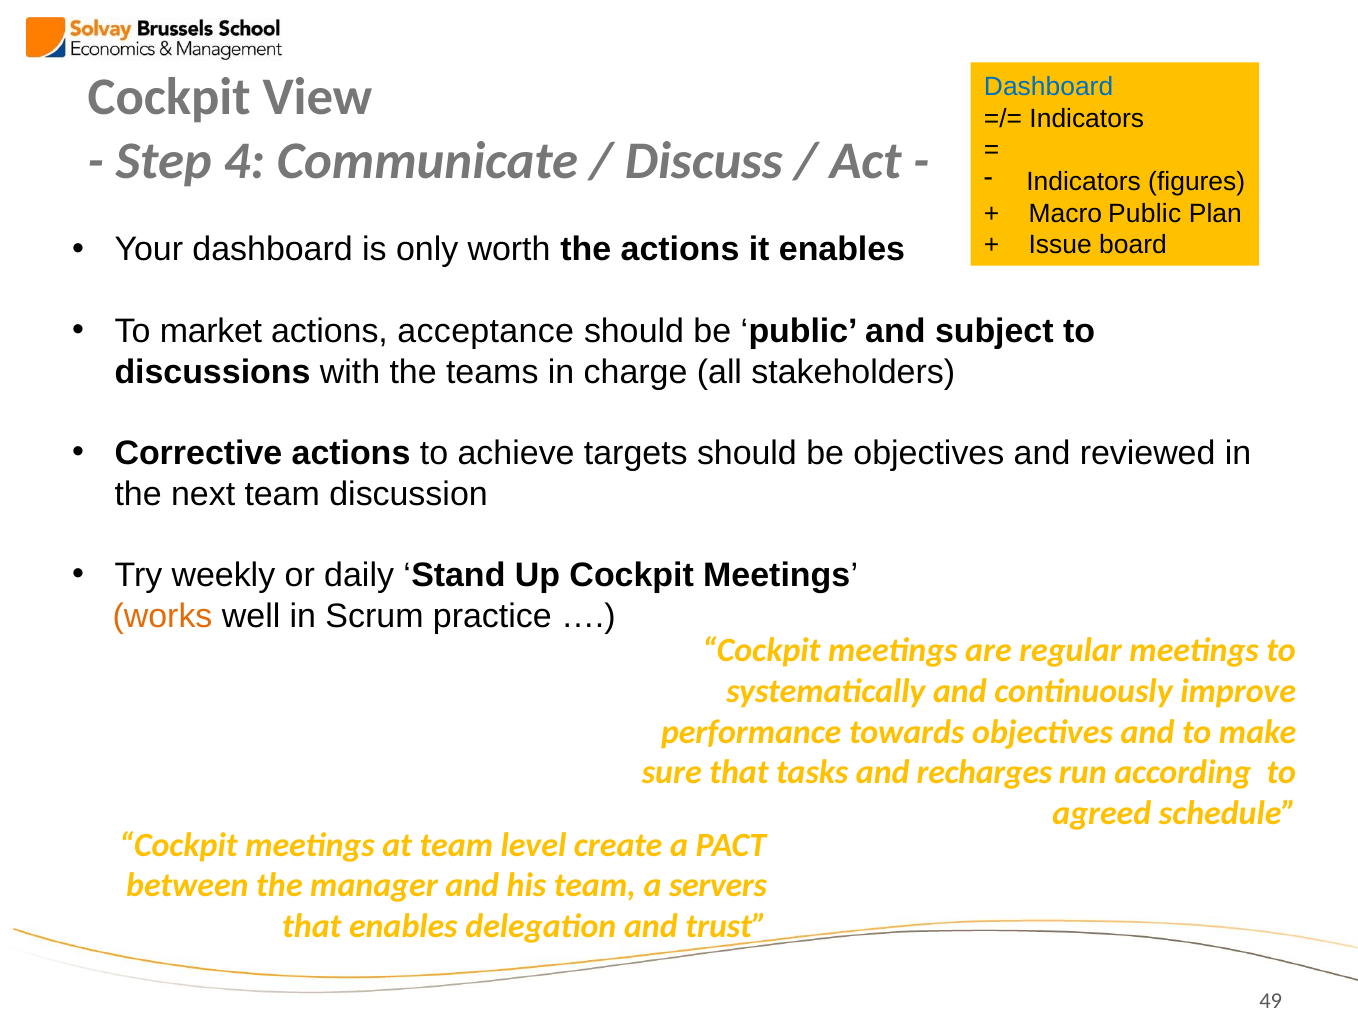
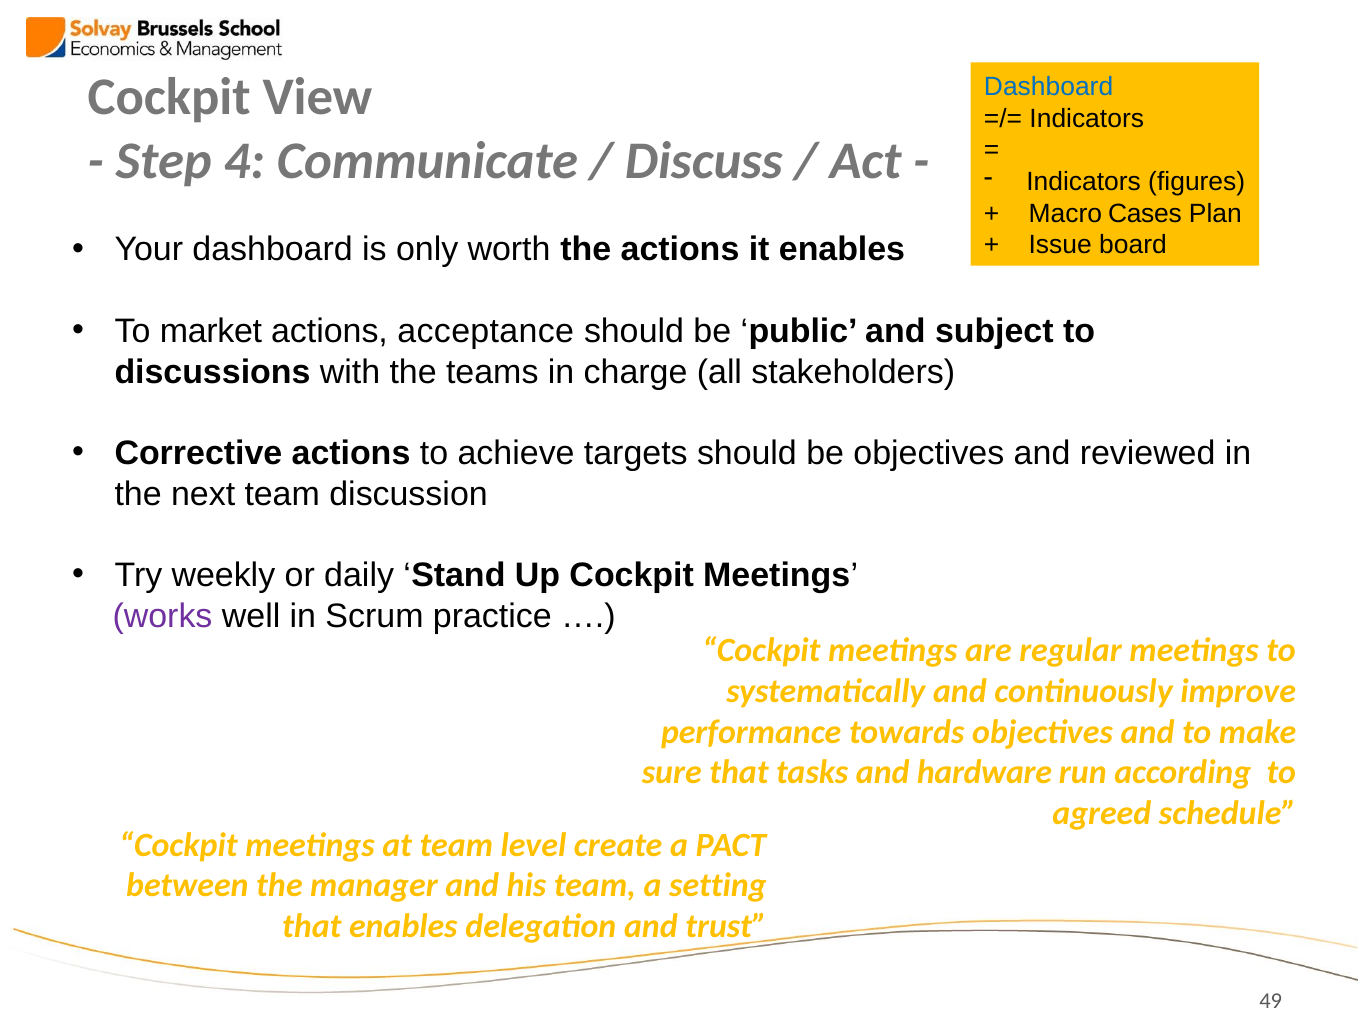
Macro Public: Public -> Cases (1145, 213)
works colour: orange -> purple (163, 617)
recharges: recharges -> hardware (984, 773)
servers: servers -> setting (718, 886)
